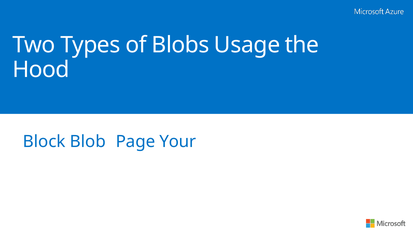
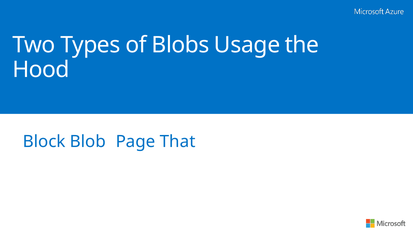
Your: Your -> That (178, 142)
